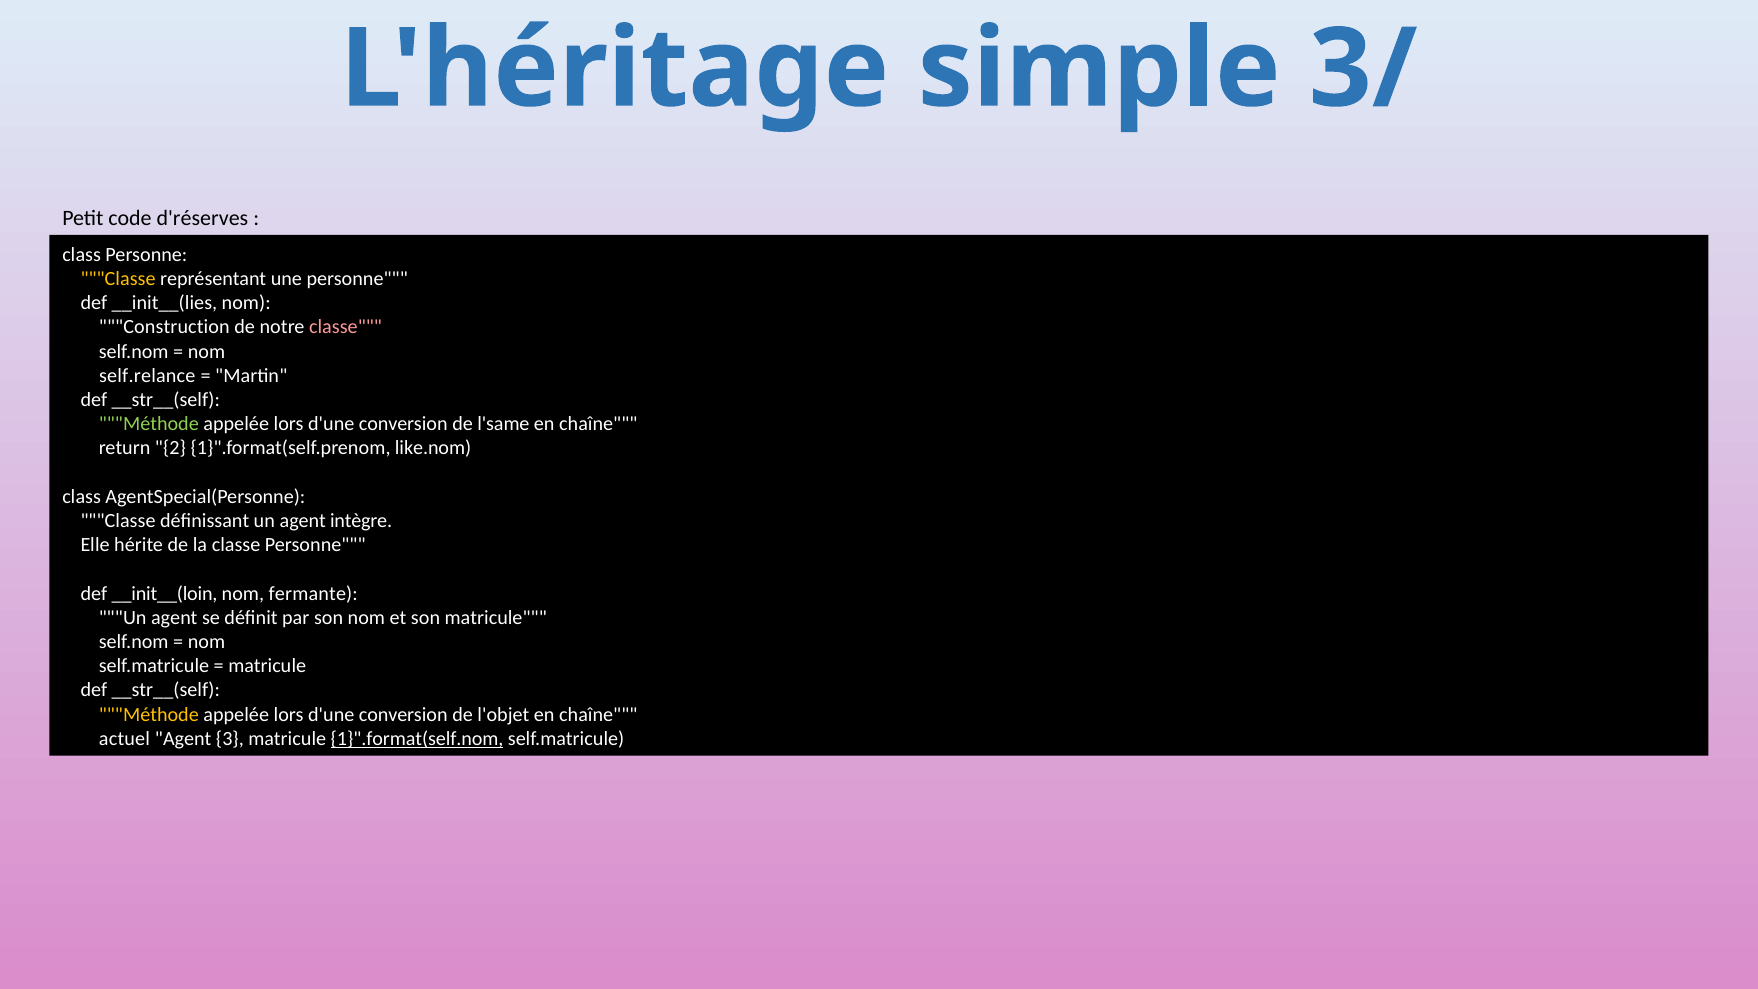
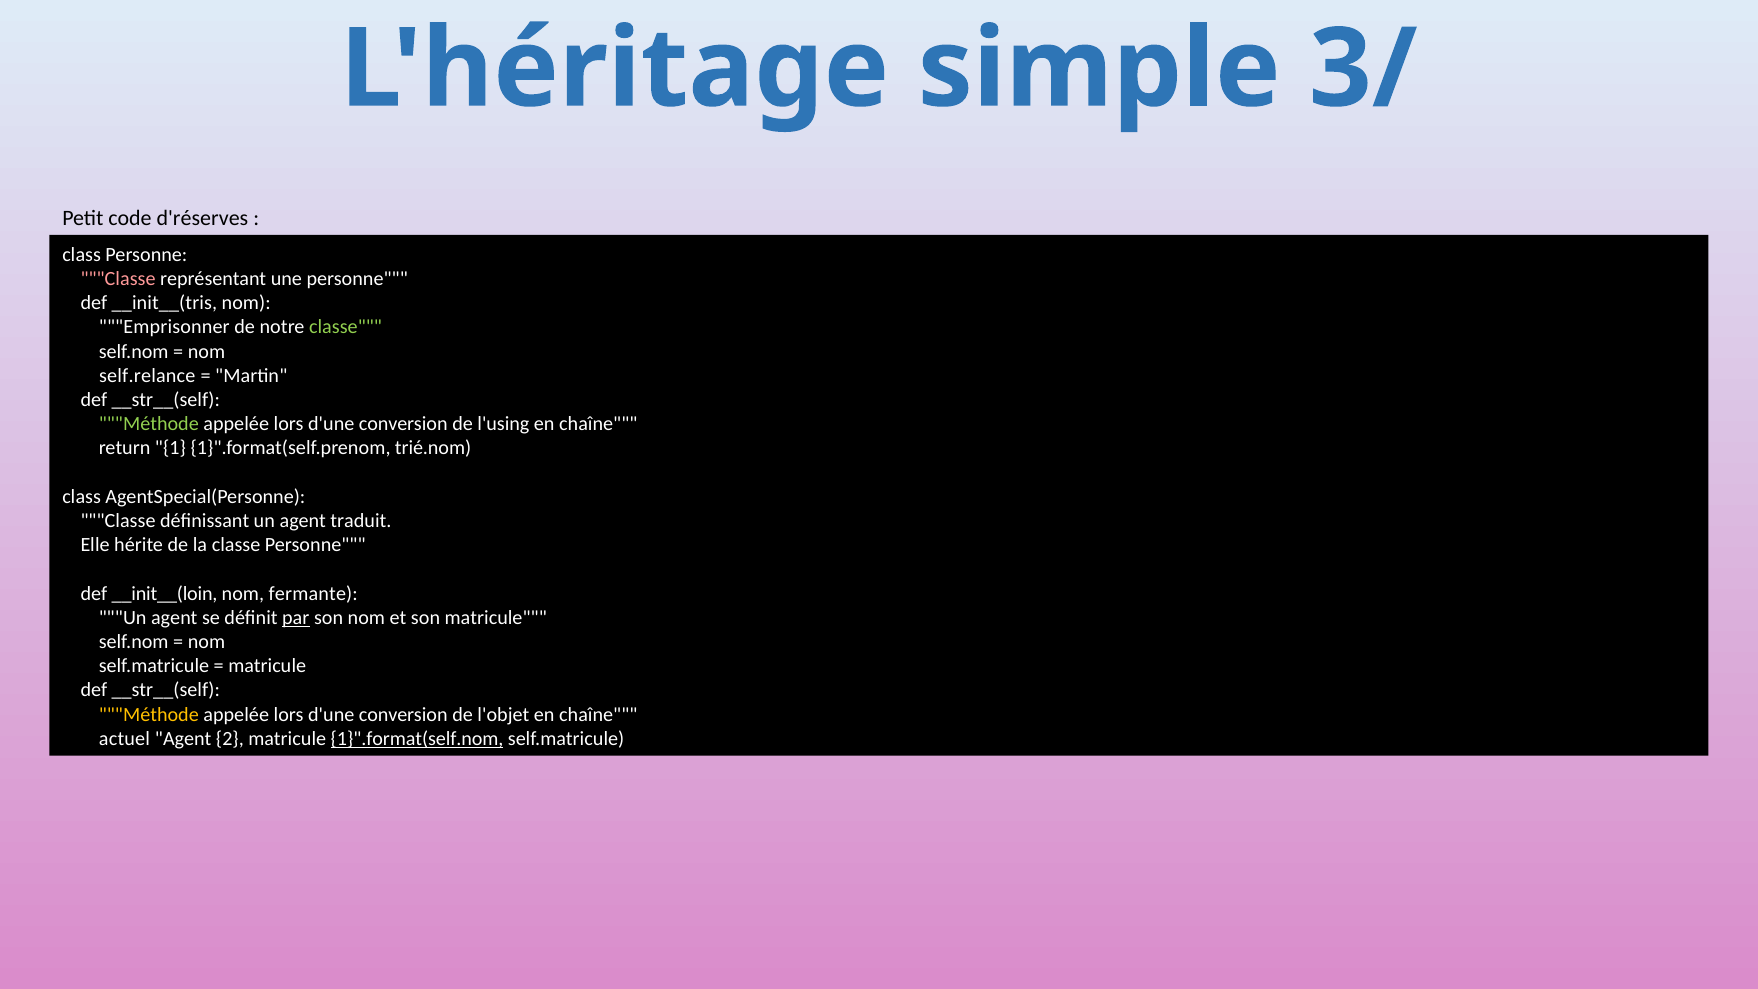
Classe colour: yellow -> pink (118, 279)
__init__(lies: __init__(lies -> __init__(tris (164, 303)
Construction: Construction -> Emprisonner (164, 327)
classe colour: pink -> light green (346, 327)
l'same: l'same -> l'using (503, 424)
2: 2 -> 1 (170, 448)
like.nom: like.nom -> trié.nom (433, 448)
intègre: intègre -> traduit (361, 521)
par underline: none -> present (296, 618)
3: 3 -> 2 (230, 739)
